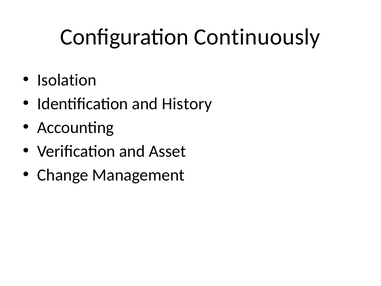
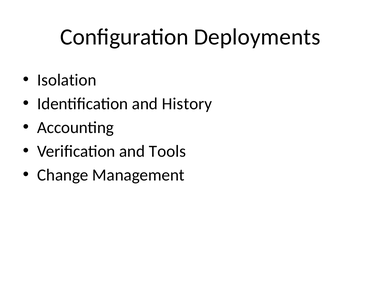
Continuously: Continuously -> Deployments (257, 37)
Asset: Asset -> Tools (167, 151)
